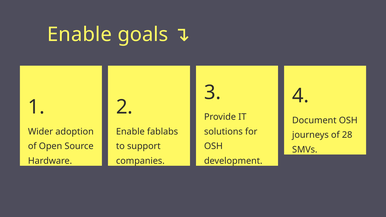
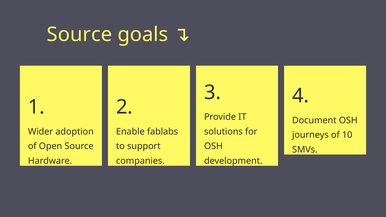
Enable: Enable -> Source (80, 34)
28: 28 -> 10 (347, 135)
